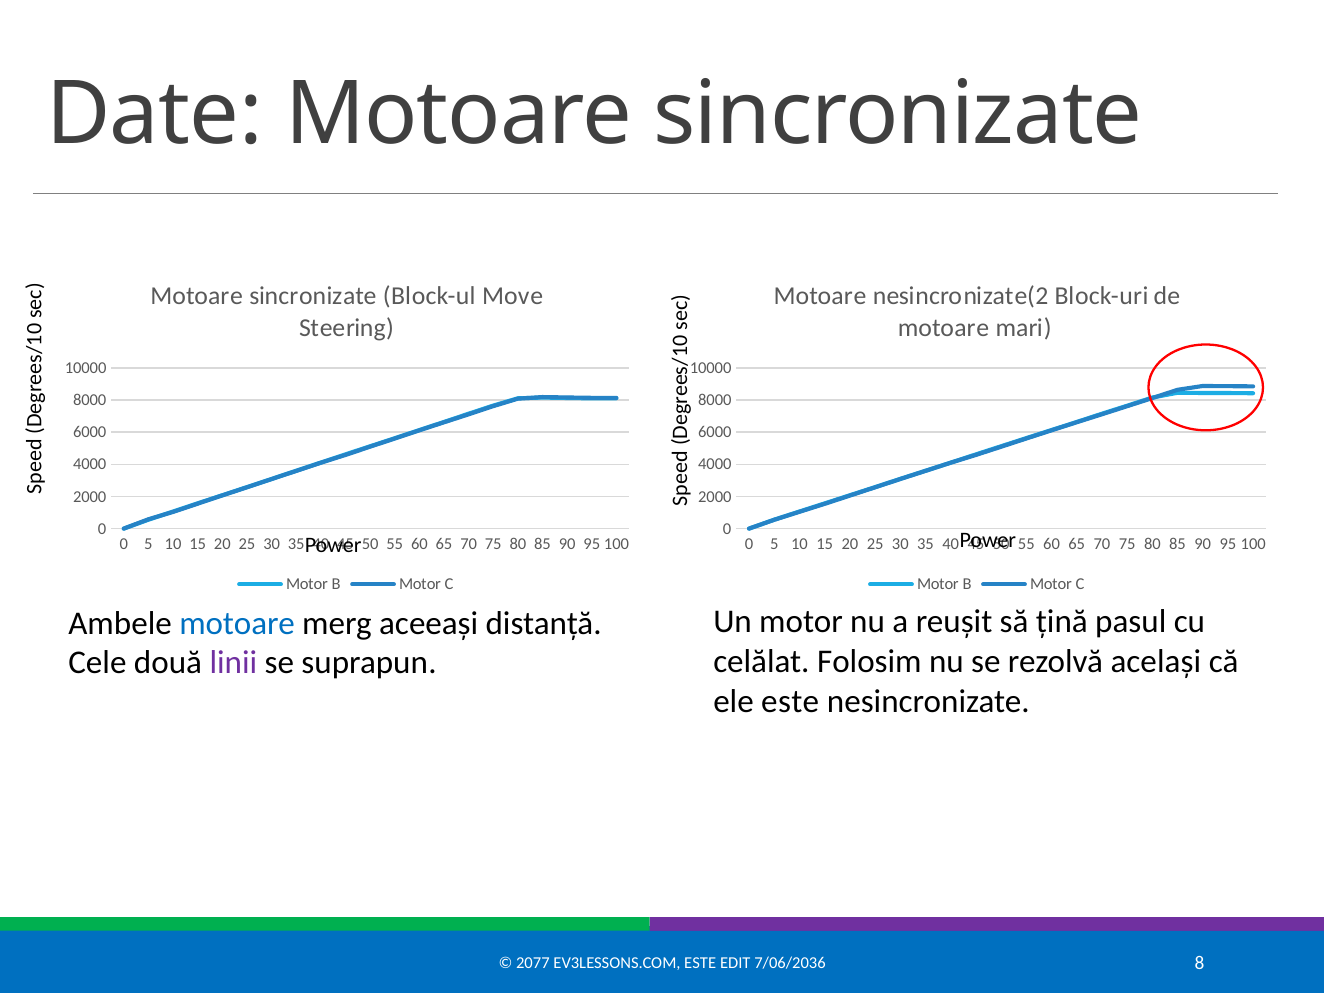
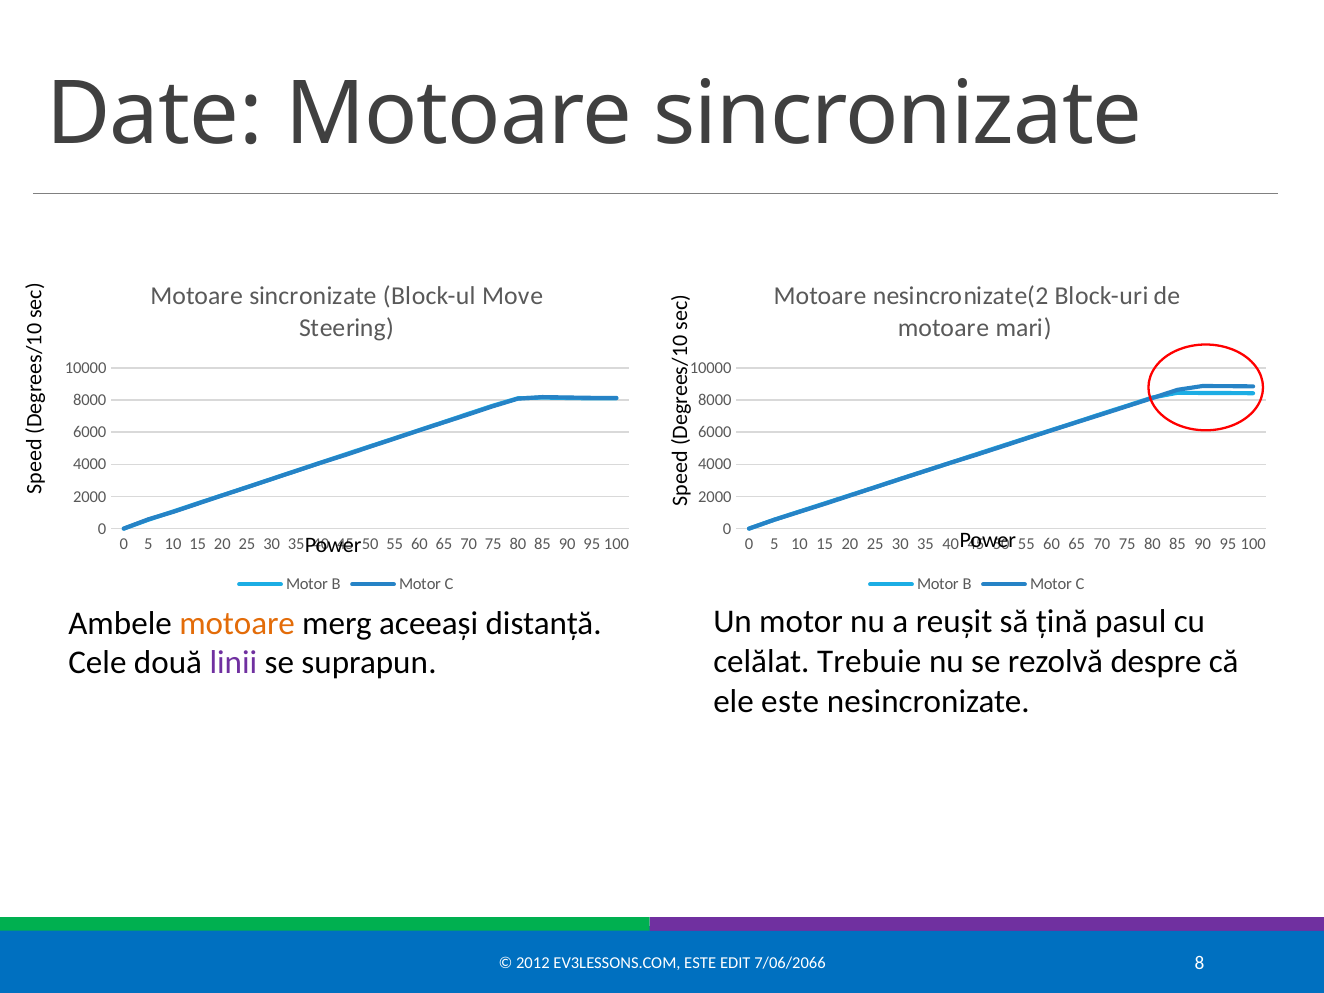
motoare colour: blue -> orange (237, 623)
Folosim: Folosim -> Trebuie (869, 662)
același: același -> despre (1156, 662)
2077: 2077 -> 2012 (533, 963)
7/06/2036: 7/06/2036 -> 7/06/2066 (790, 963)
